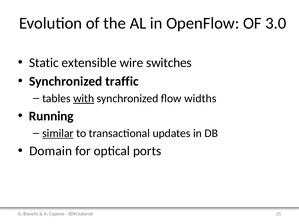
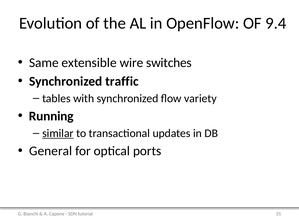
3.0: 3.0 -> 9.4 (276, 23)
Static: Static -> Same (44, 63)
with underline: present -> none (84, 99)
widths: widths -> variety (200, 99)
Domain: Domain -> General (51, 151)
